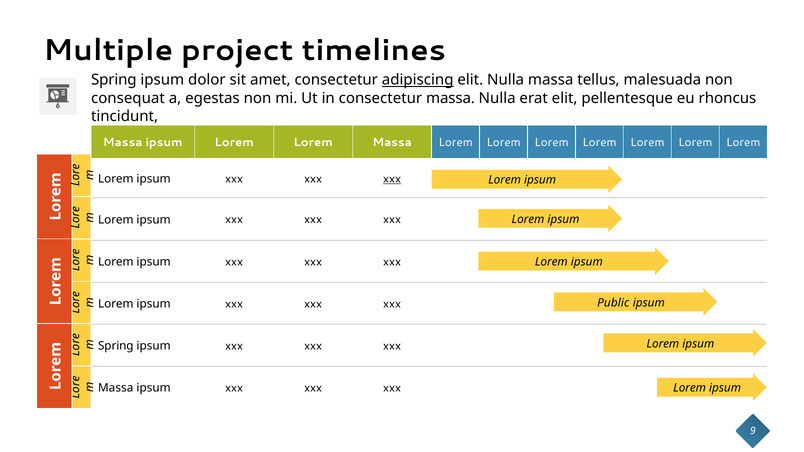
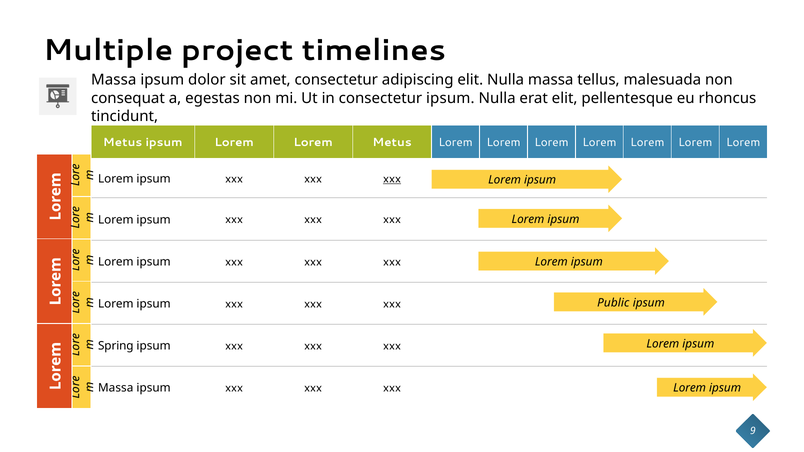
Spring: Spring -> Massa (114, 80)
adipiscing underline: present -> none (418, 80)
consectetur massa: massa -> ipsum (450, 98)
Massa: Massa -> Metus (123, 142)
Lorem Massa: Massa -> Metus (392, 142)
